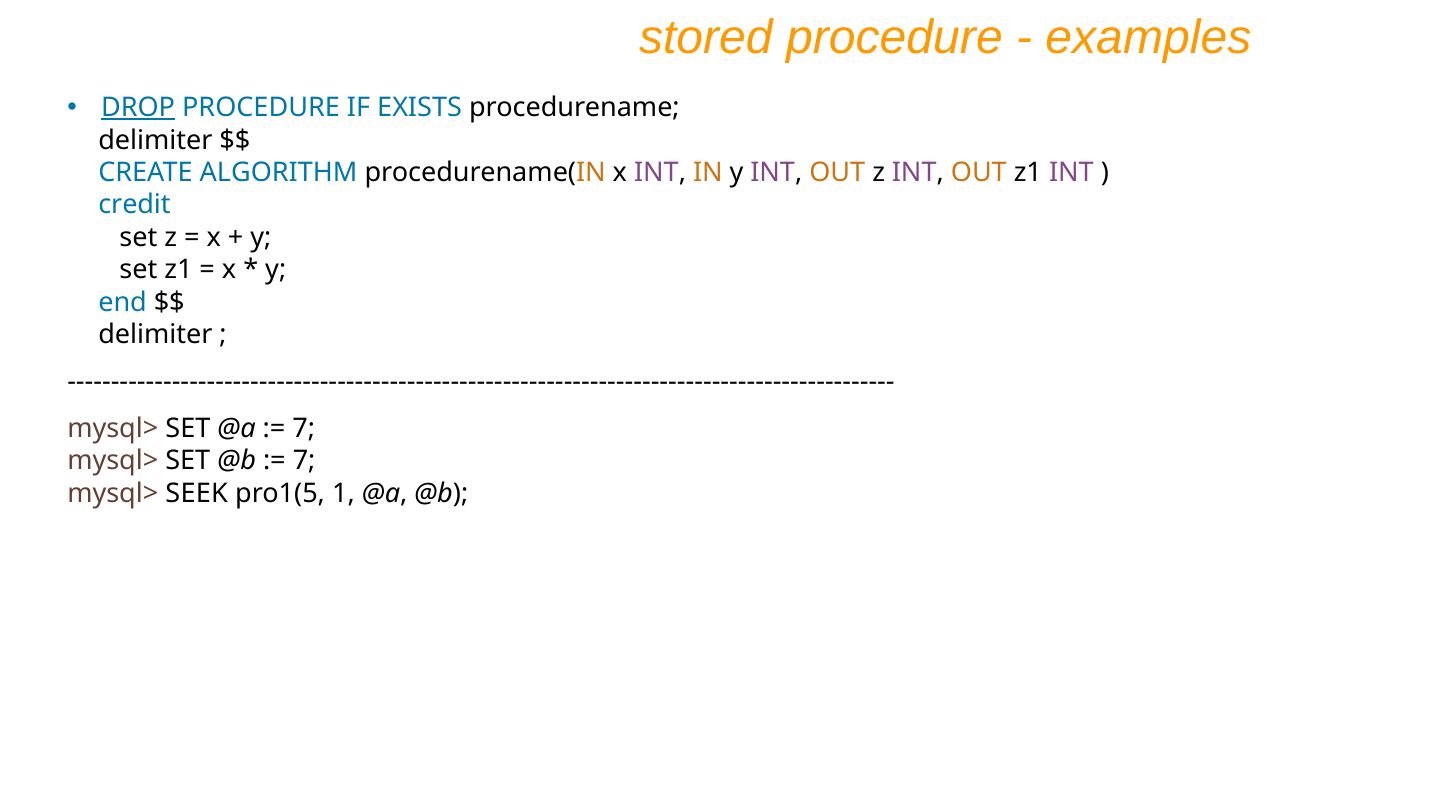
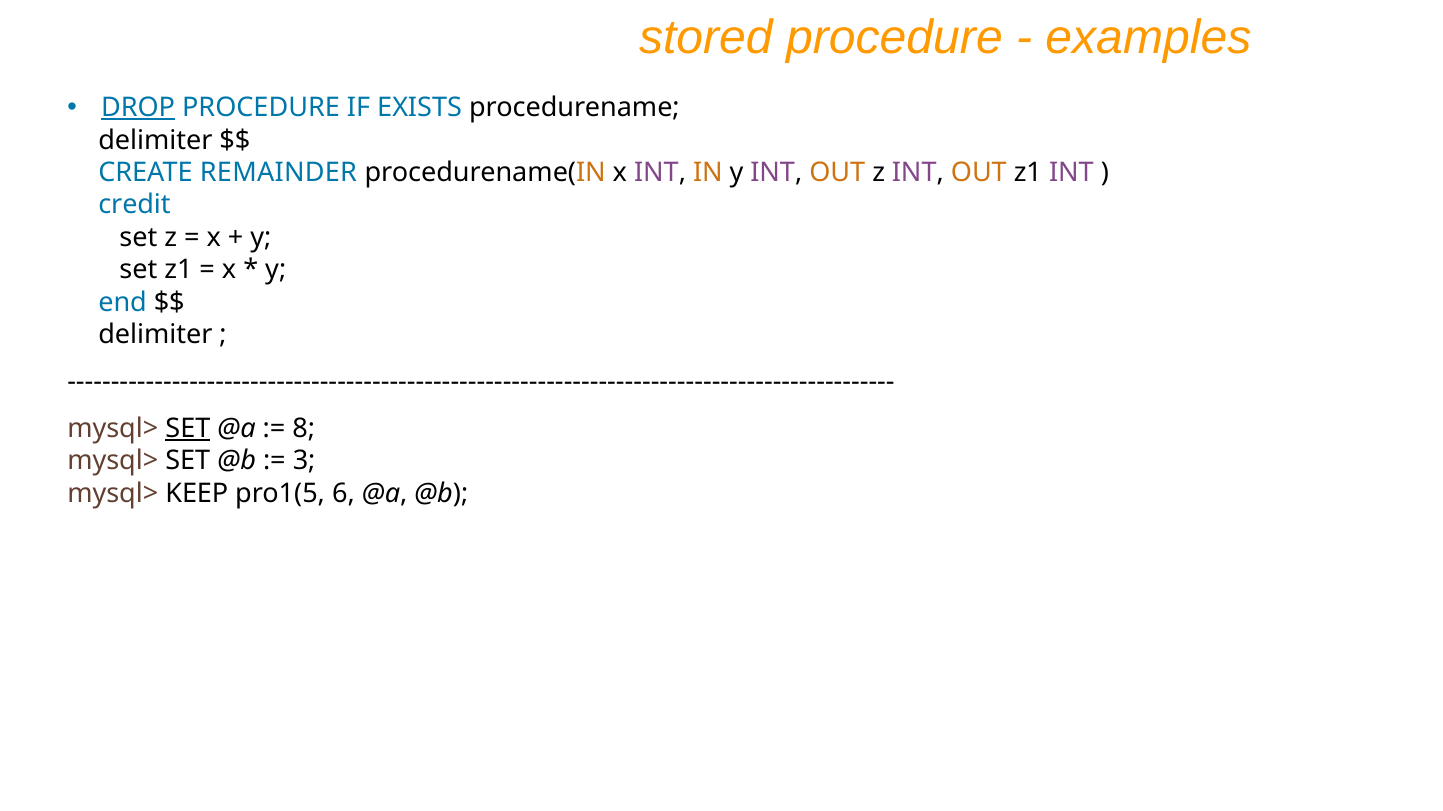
ALGORITHM: ALGORITHM -> REMAINDER (278, 173)
SET underline: none -> present (188, 429)
7: 7 -> 8 (304, 429)
7: 7 -> 3 (304, 461)
SEEK: SEEK -> KEEP (197, 494)
1: 1 -> 6 (343, 494)
